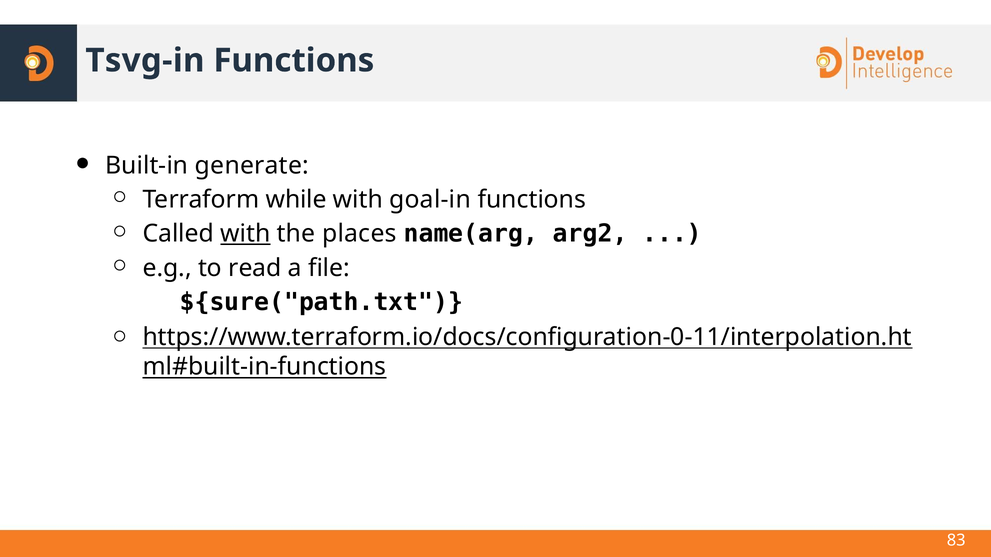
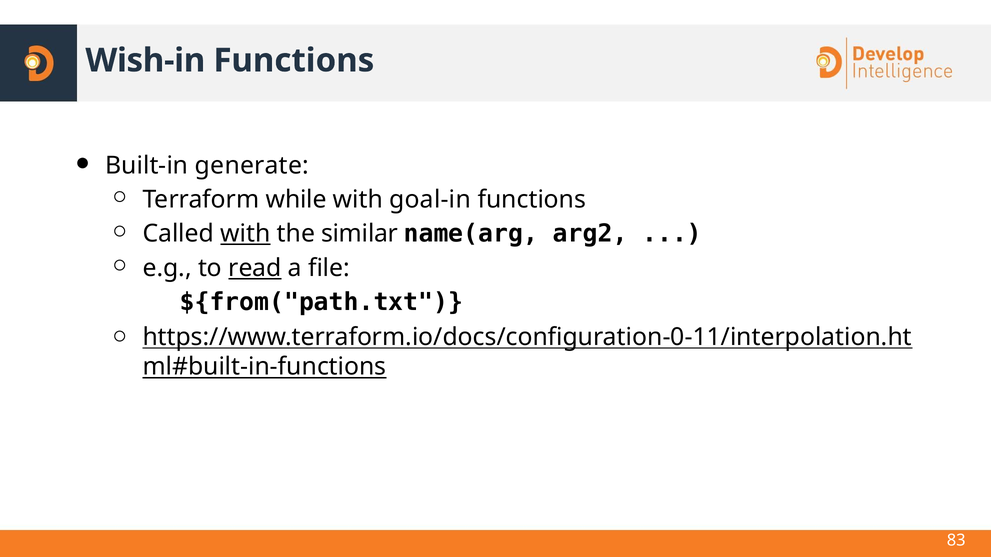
Tsvg-in: Tsvg-in -> Wish-in (145, 61)
places: places -> similar (360, 234)
read underline: none -> present (255, 268)
${sure("path.txt: ${sure("path.txt -> ${from("path.txt (321, 302)
